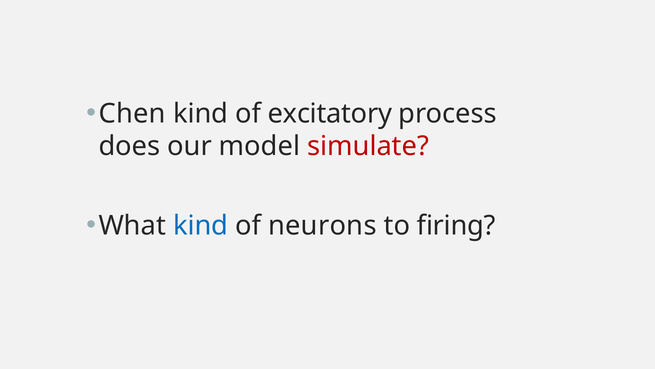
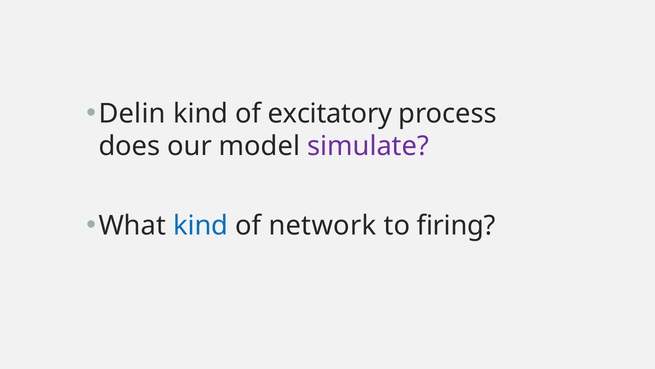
Chen: Chen -> Delin (132, 113)
simulate colour: red -> purple (368, 146)
neurons: neurons -> network (322, 225)
